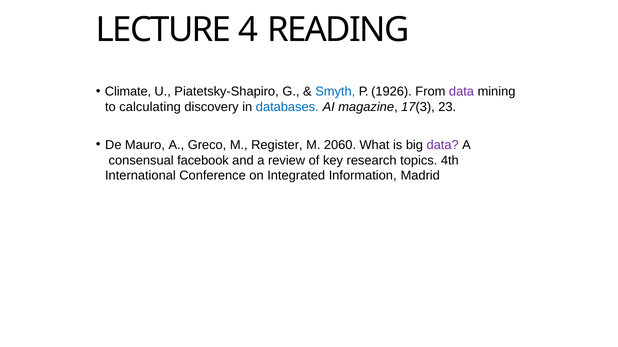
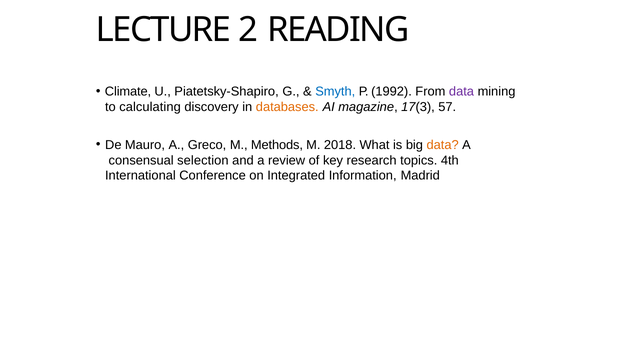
4: 4 -> 2 (248, 30)
1926: 1926 -> 1992 (391, 92)
databases colour: blue -> orange (287, 107)
23: 23 -> 57 (447, 107)
Register: Register -> Methods (277, 145)
2060: 2060 -> 2018 (340, 145)
data colour: purple -> orange (443, 145)
facebook: facebook -> selection (203, 161)
